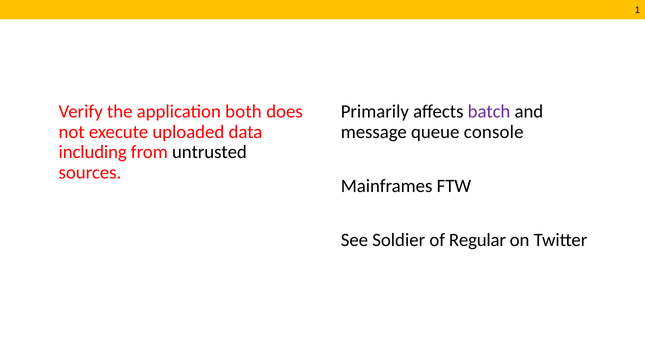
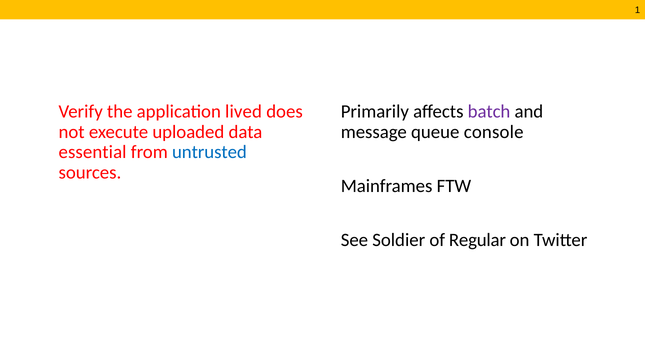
both: both -> lived (244, 111)
including: including -> essential (93, 152)
untrusted colour: black -> blue (209, 152)
